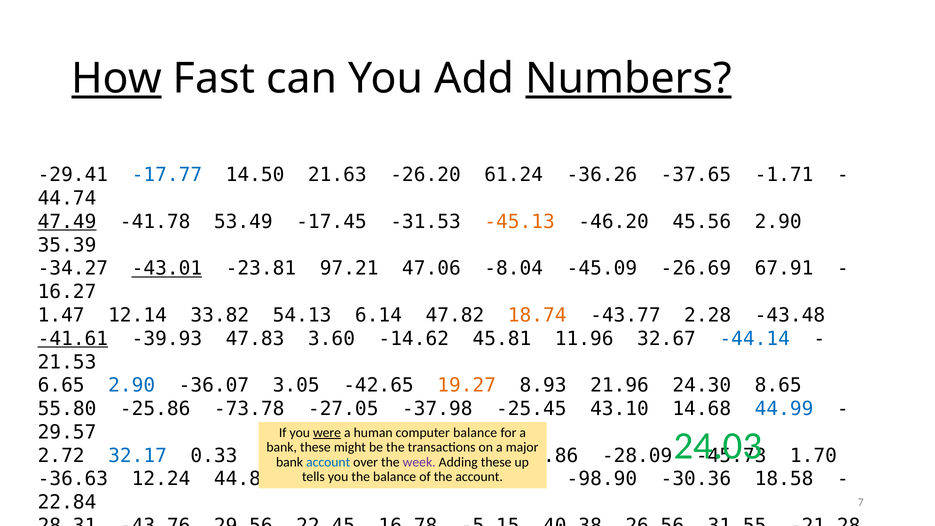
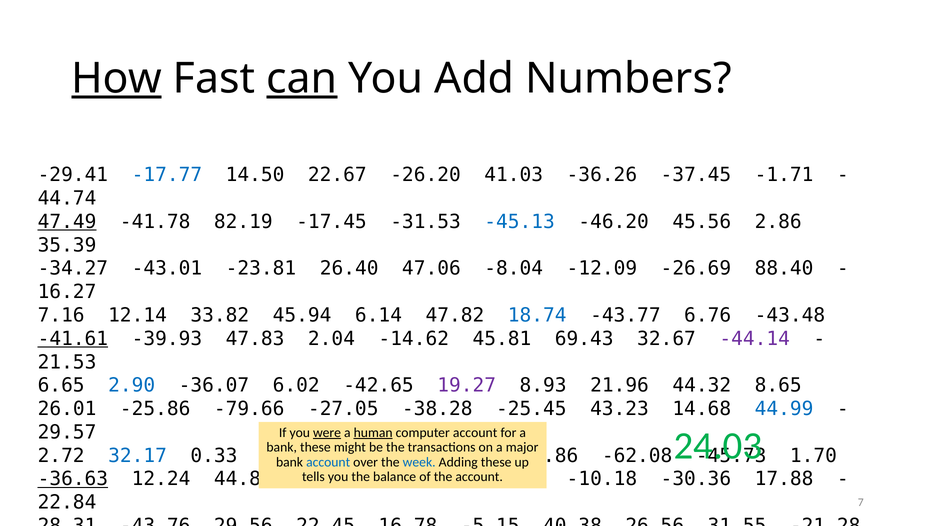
can underline: none -> present (302, 79)
Numbers underline: present -> none (629, 79)
21.63: 21.63 -> 22.67 (337, 175)
61.24: 61.24 -> 41.03 (514, 175)
-37.65: -37.65 -> -37.45 (696, 175)
53.49: 53.49 -> 82.19 (243, 222)
-45.13 colour: orange -> blue (520, 222)
45.56 2.90: 2.90 -> 2.86 (778, 222)
-43.01 underline: present -> none (167, 269)
97.21: 97.21 -> 26.40 (349, 269)
-45.09: -45.09 -> -12.09 (602, 269)
67.91: 67.91 -> 88.40 (784, 269)
1.47: 1.47 -> 7.16 (61, 315)
54.13: 54.13 -> 45.94 (302, 315)
18.74 colour: orange -> blue (537, 315)
2.28: 2.28 -> 6.76 (708, 315)
3.60: 3.60 -> 2.04 (331, 339)
11.96: 11.96 -> 69.43 (584, 339)
-44.14 colour: blue -> purple (755, 339)
3.05: 3.05 -> 6.02 (296, 385)
19.27 colour: orange -> purple (467, 385)
24.30: 24.30 -> 44.32 (702, 385)
55.80: 55.80 -> 26.01 (67, 409)
-73.78: -73.78 -> -79.66 (249, 409)
-37.98: -37.98 -> -38.28 (437, 409)
43.10: 43.10 -> 43.23 (619, 409)
human underline: none -> present (373, 433)
computer balance: balance -> account (475, 433)
-28.09: -28.09 -> -62.08 (637, 456)
week colour: purple -> blue (419, 462)
-36.63 underline: none -> present (73, 479)
-98.90: -98.90 -> -10.18 (602, 479)
18.58: 18.58 -> 17.88 (784, 479)
